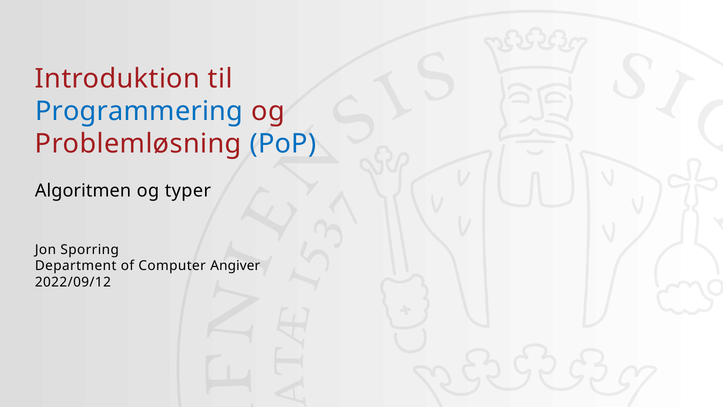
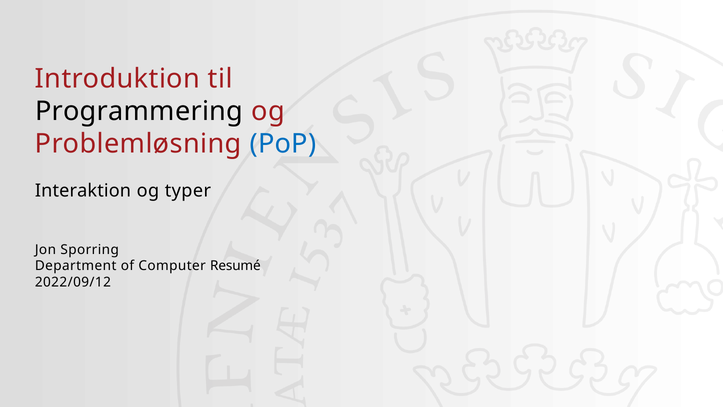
Programmering colour: blue -> black (139, 111)
Algoritmen: Algoritmen -> Interaktion (83, 190)
Angiver: Angiver -> Resumé (235, 266)
